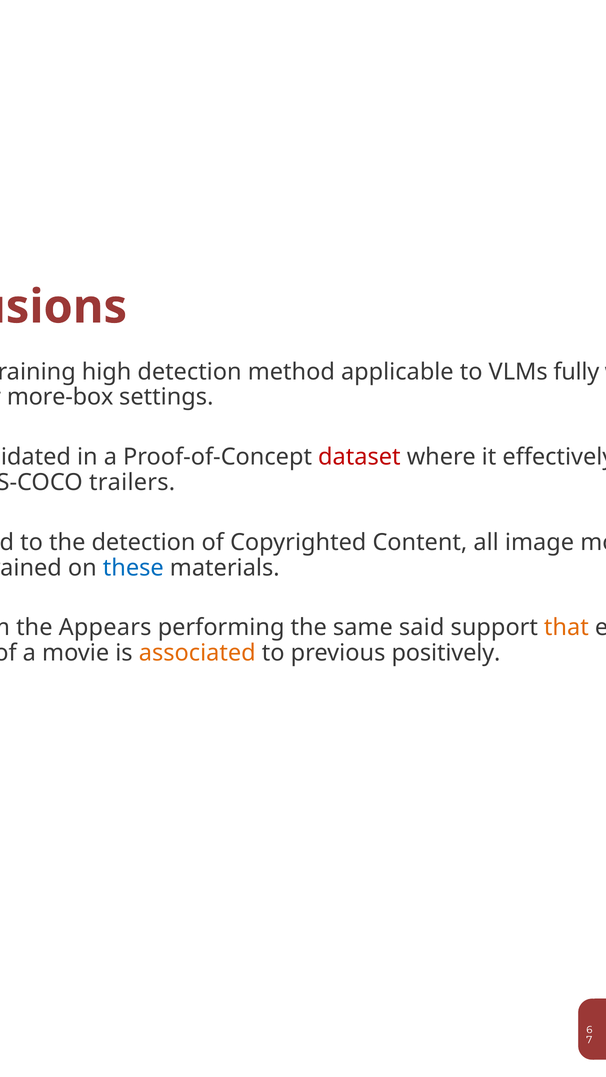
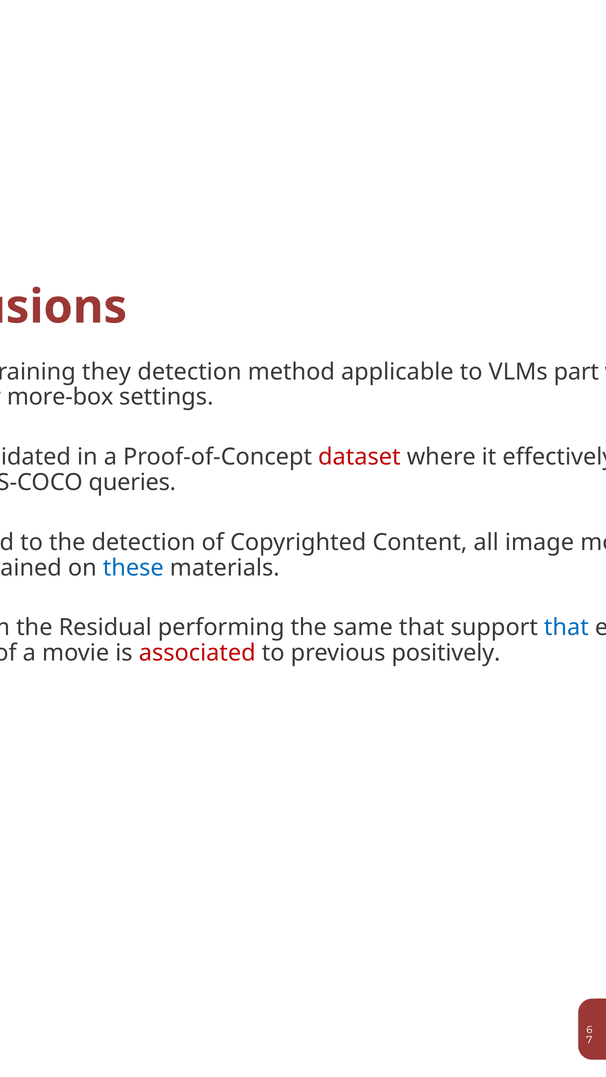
high: high -> they (106, 372)
fully: fully -> part (576, 372)
trailers: trailers -> queries (132, 483)
Appears: Appears -> Residual (105, 628)
same said: said -> that (422, 628)
that colour: orange -> blue (566, 628)
associated colour: orange -> red (197, 653)
